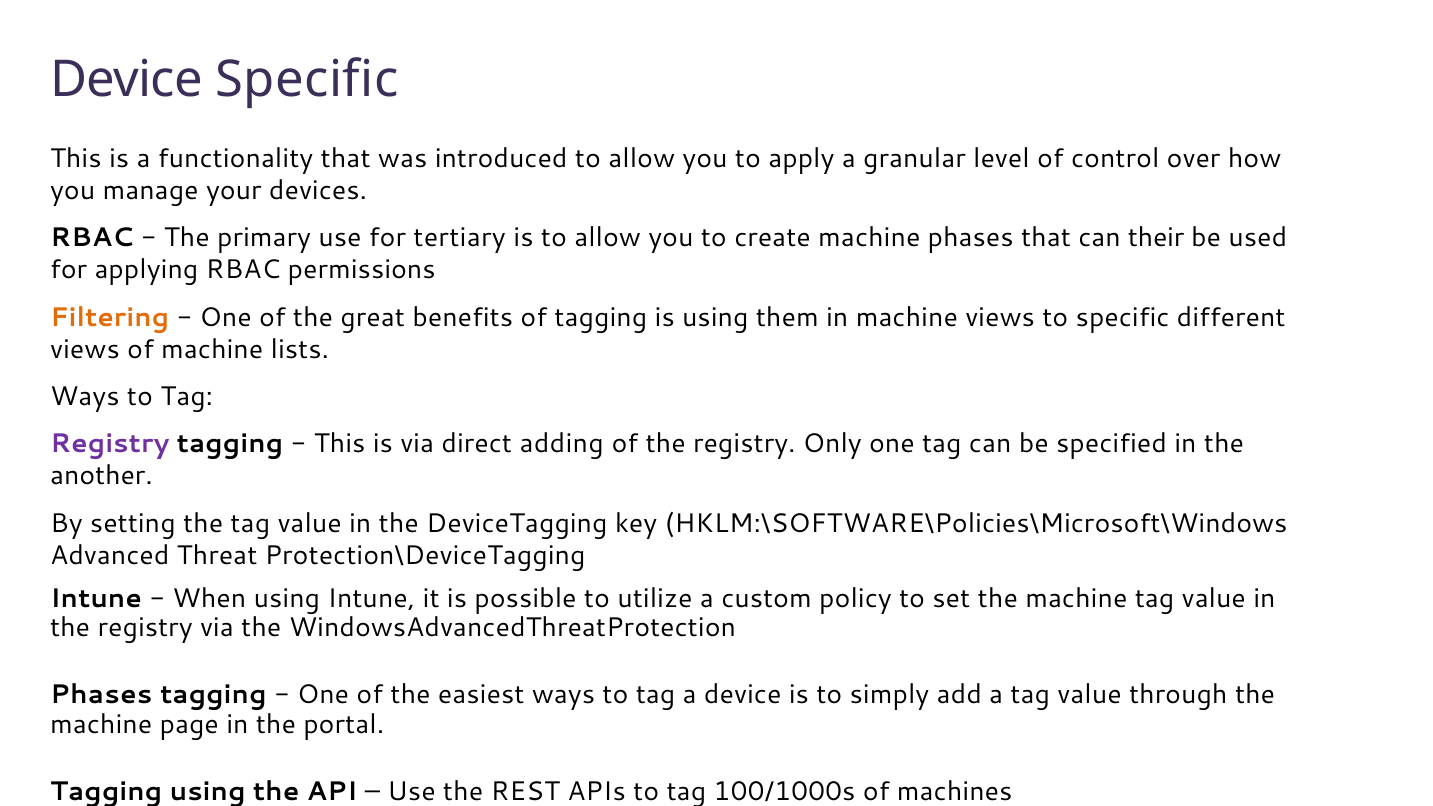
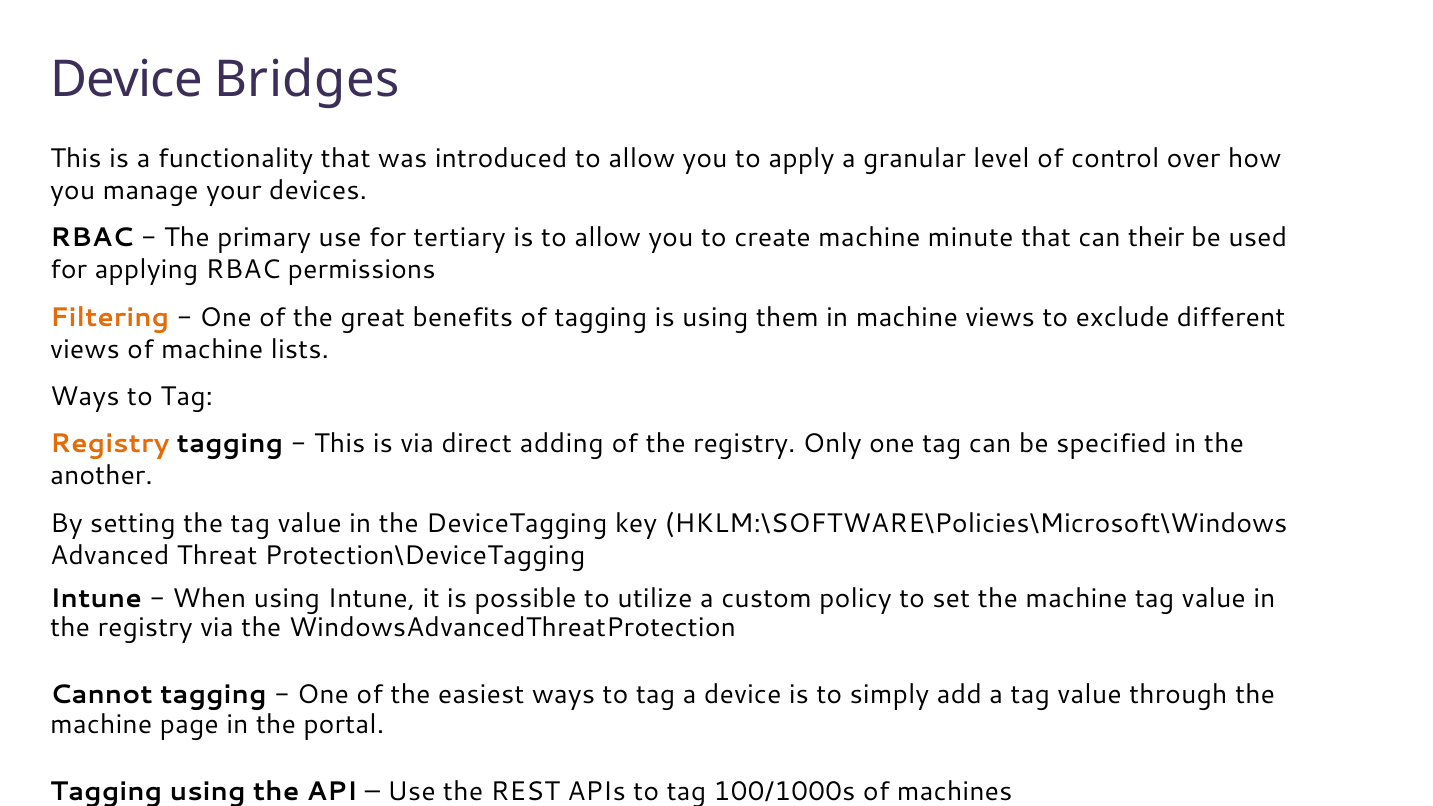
Device Specific: Specific -> Bridges (307, 79)
machine phases: phases -> minute (971, 238)
to specific: specific -> exclude (1123, 317)
Registry colour: purple -> orange (110, 444)
Phases: Phases -> Cannot (101, 695)
